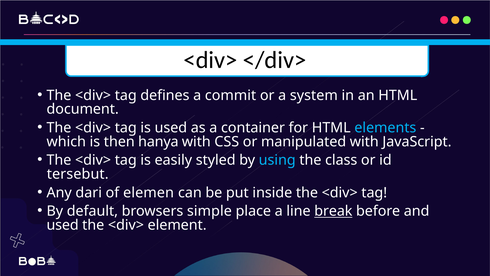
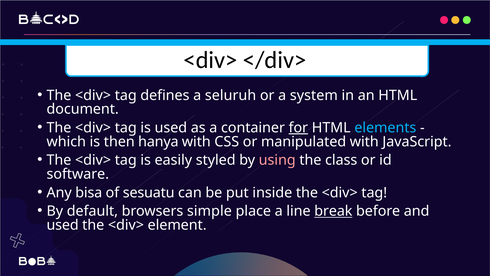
commit: commit -> seluruh (231, 95)
for underline: none -> present (298, 128)
using colour: light blue -> pink (277, 160)
tersebut: tersebut -> software (78, 174)
dari: dari -> bisa (89, 192)
elemen: elemen -> sesuatu (149, 192)
